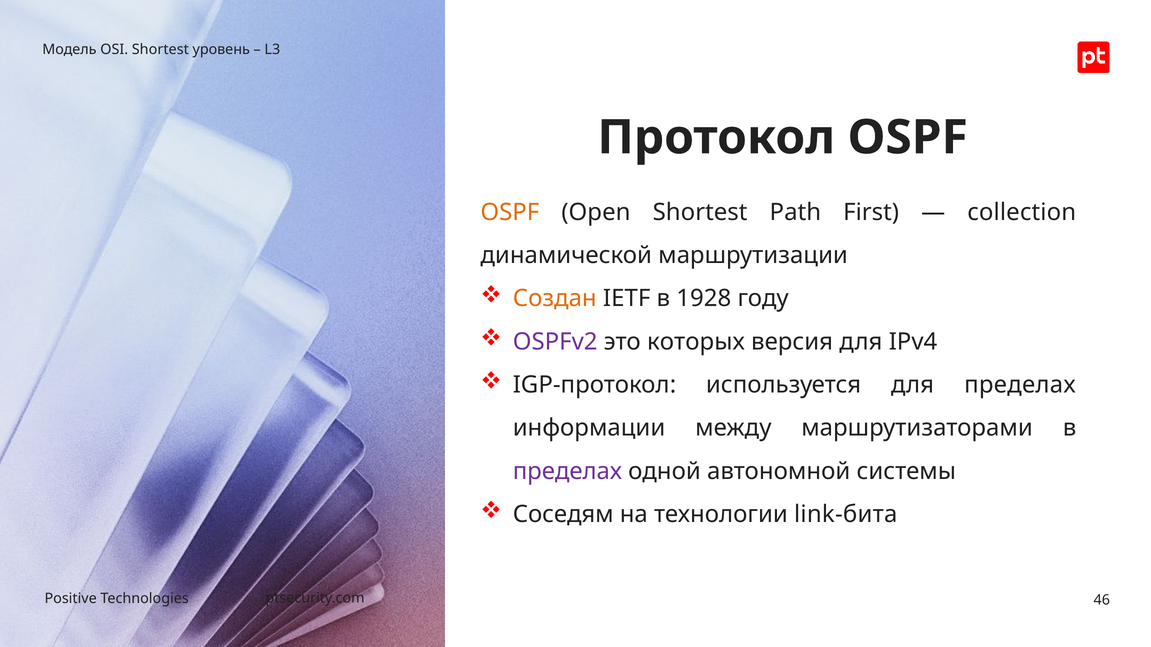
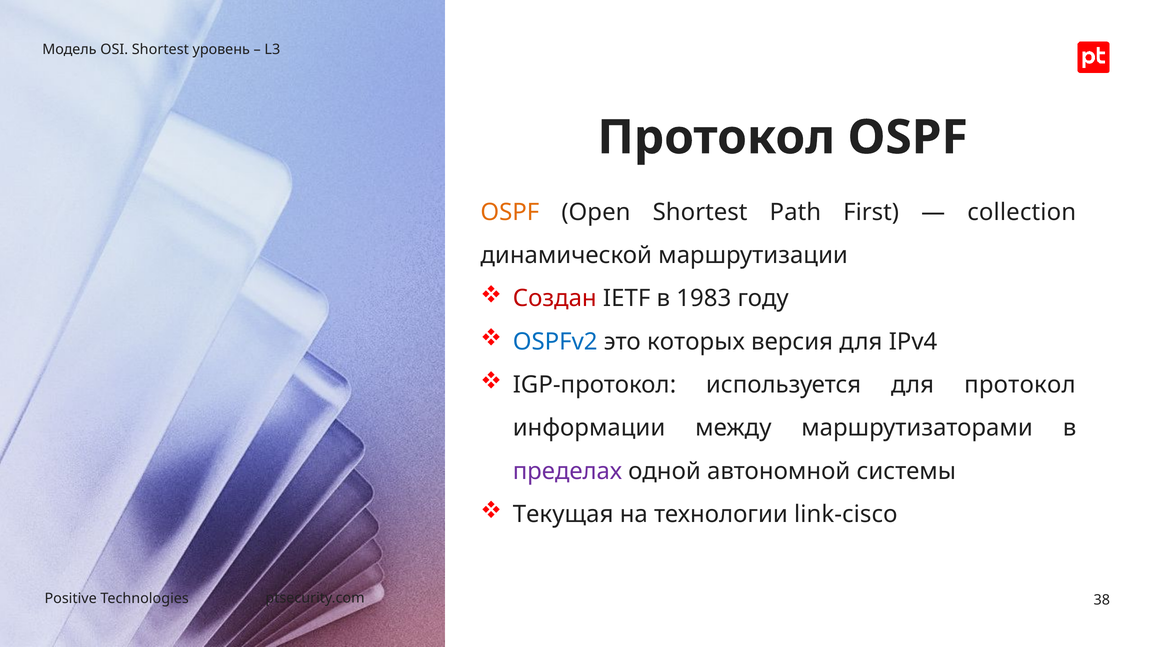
Создан colour: orange -> red (555, 299)
1928: 1928 -> 1983 (704, 299)
OSPFv2 colour: purple -> blue (555, 342)
для пределах: пределах -> протокол (1020, 385)
Соседям: Соседям -> Текущая (563, 515)
link-бита: link-бита -> link-cisco (846, 515)
46: 46 -> 38 (1102, 601)
